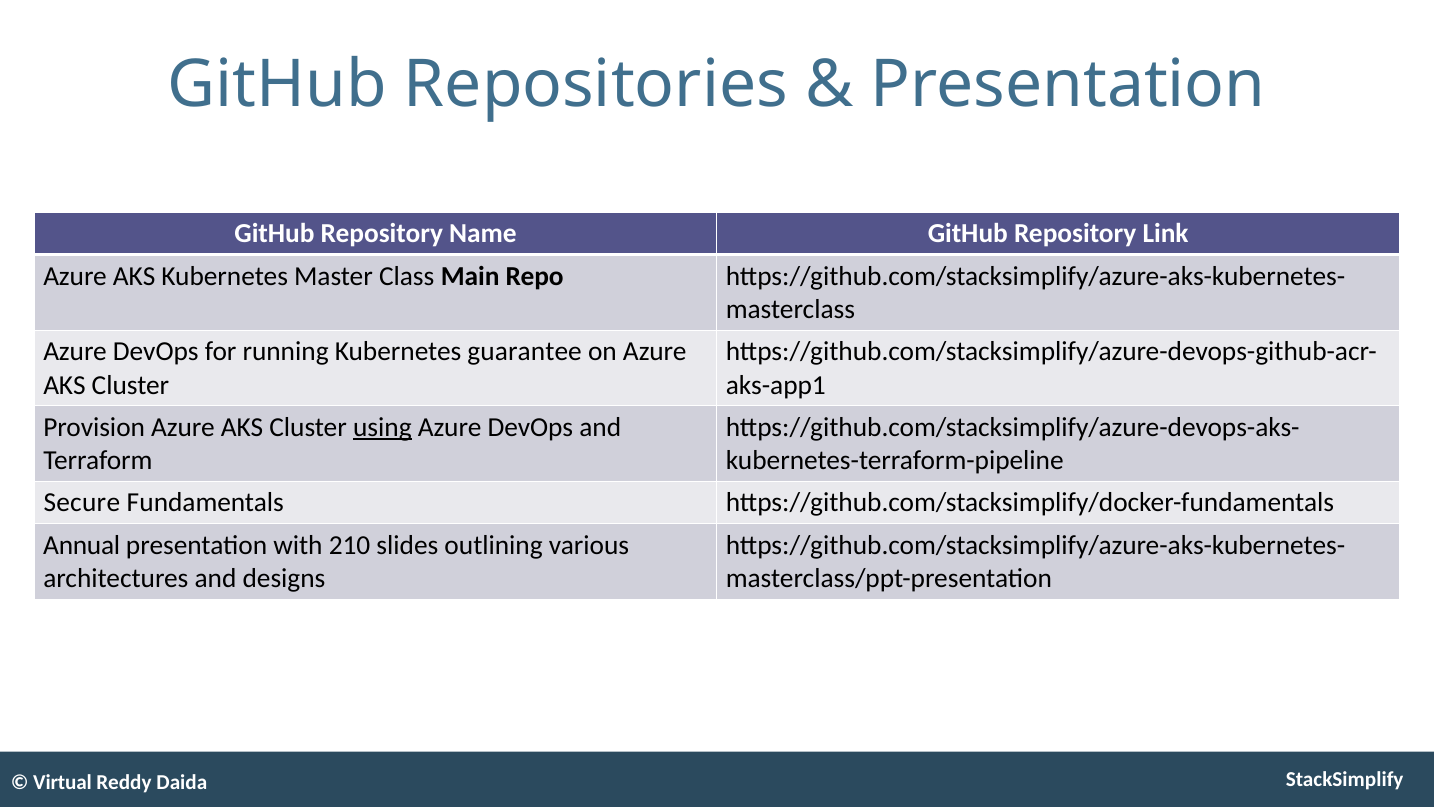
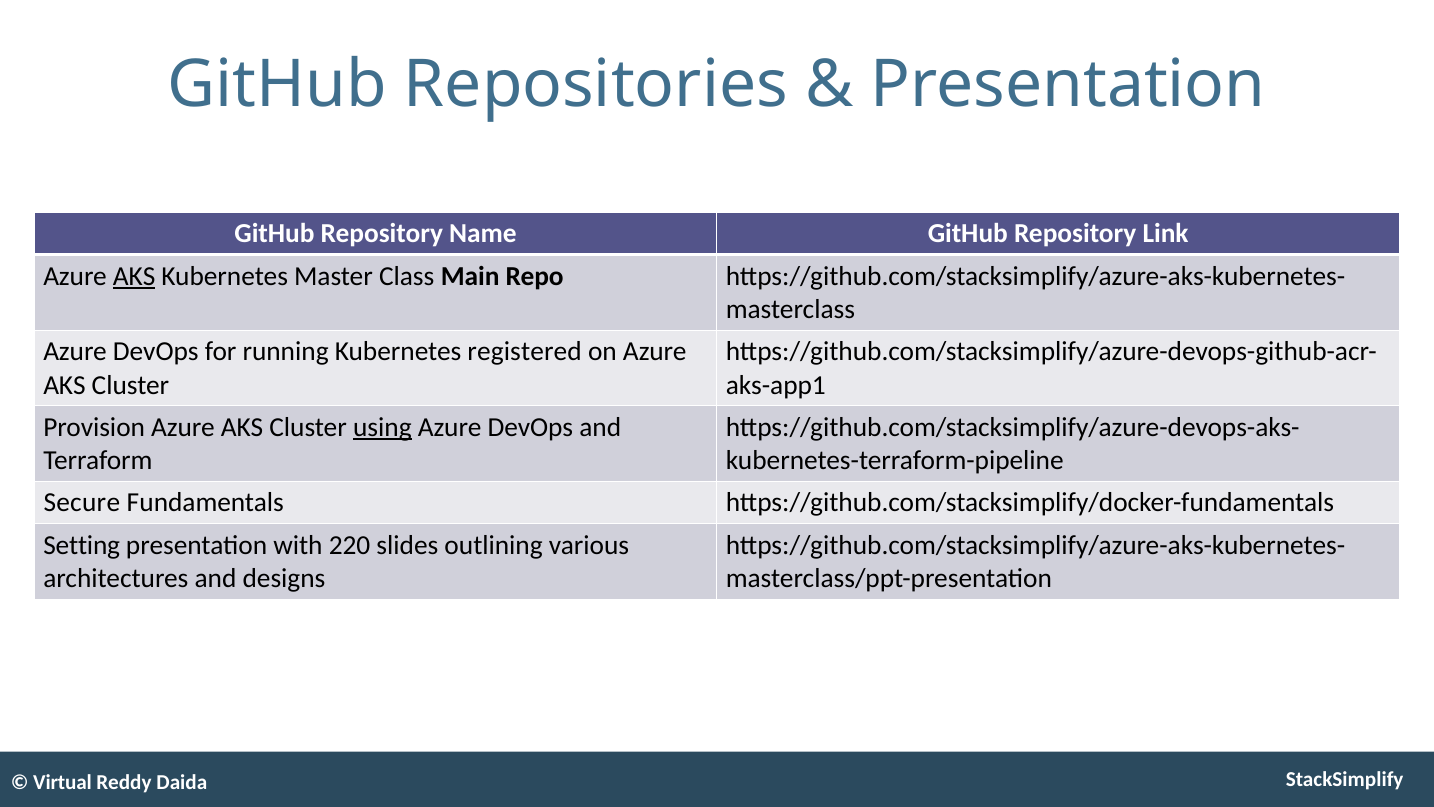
AKS underline: none -> present (134, 276)
guarantee: guarantee -> registered (525, 351)
Annual: Annual -> Setting (82, 545)
210: 210 -> 220 (350, 545)
